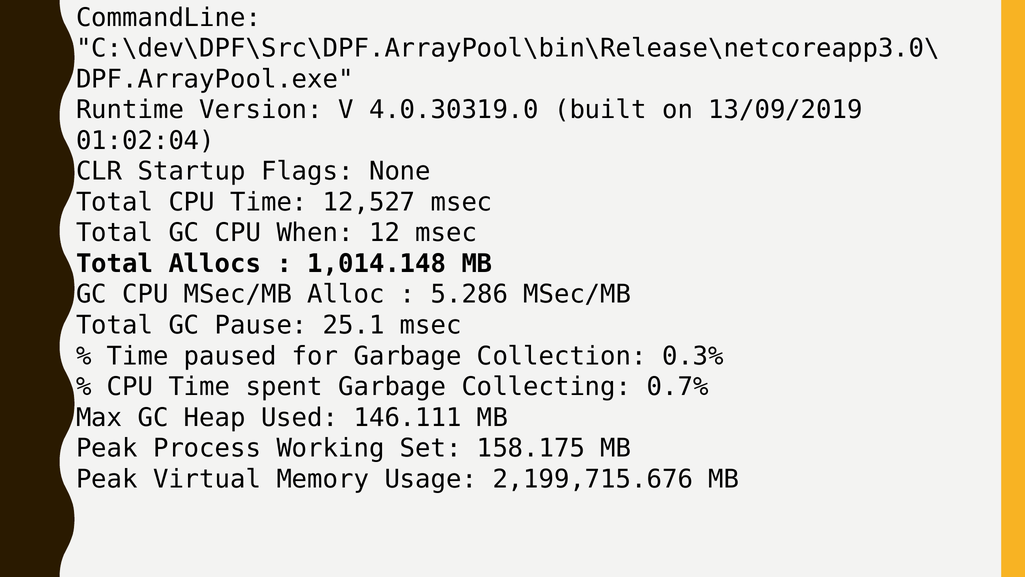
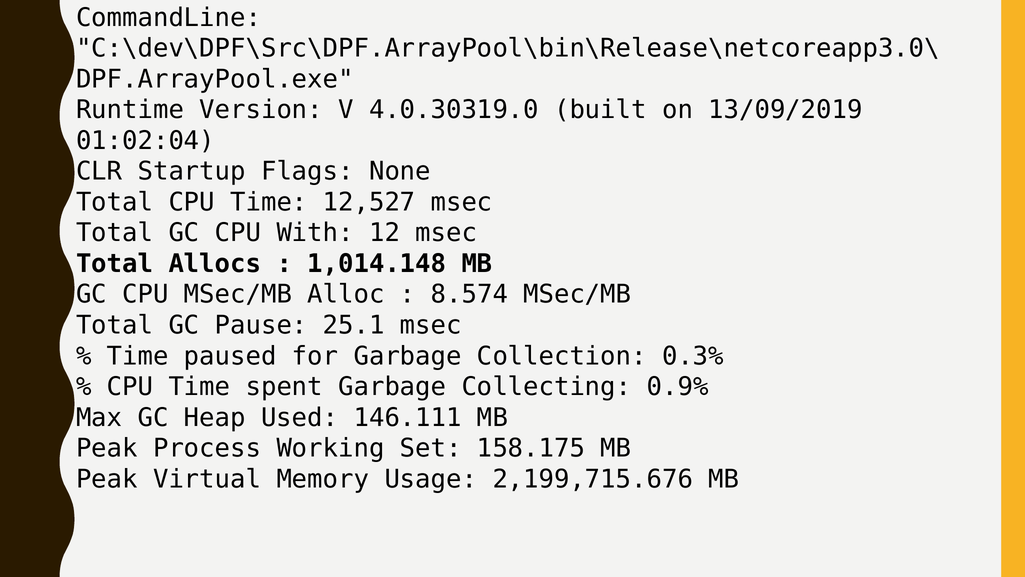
When: When -> With (315, 233)
5.286: 5.286 -> 8.574 (469, 294)
0.7%: 0.7% -> 0.9% (678, 387)
